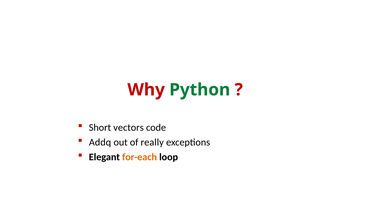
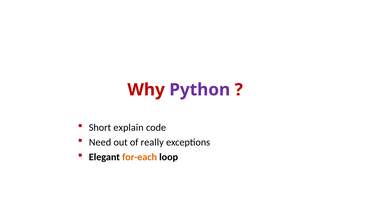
Python colour: green -> purple (200, 90)
vectors: vectors -> explain (129, 128)
Addq: Addq -> Need (100, 143)
